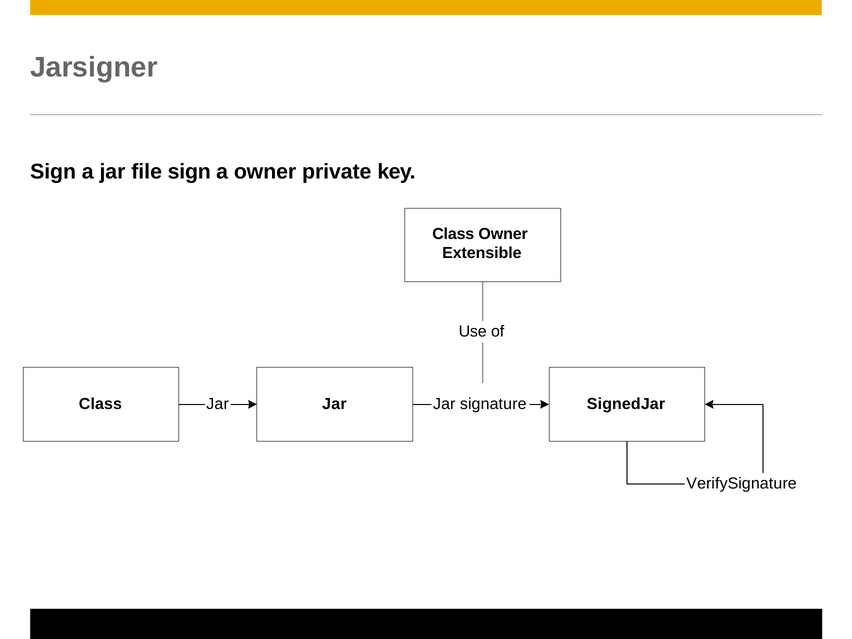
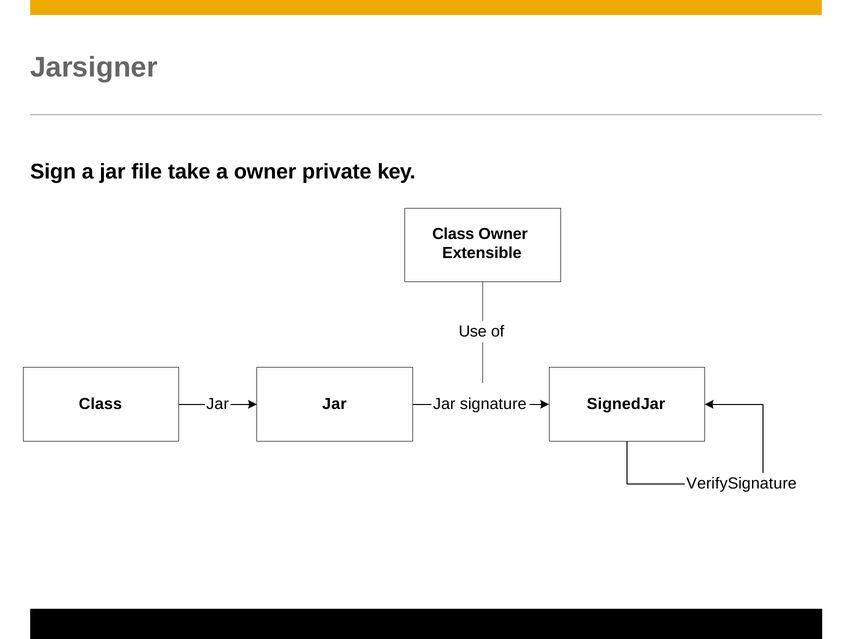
file sign: sign -> take (189, 172)
